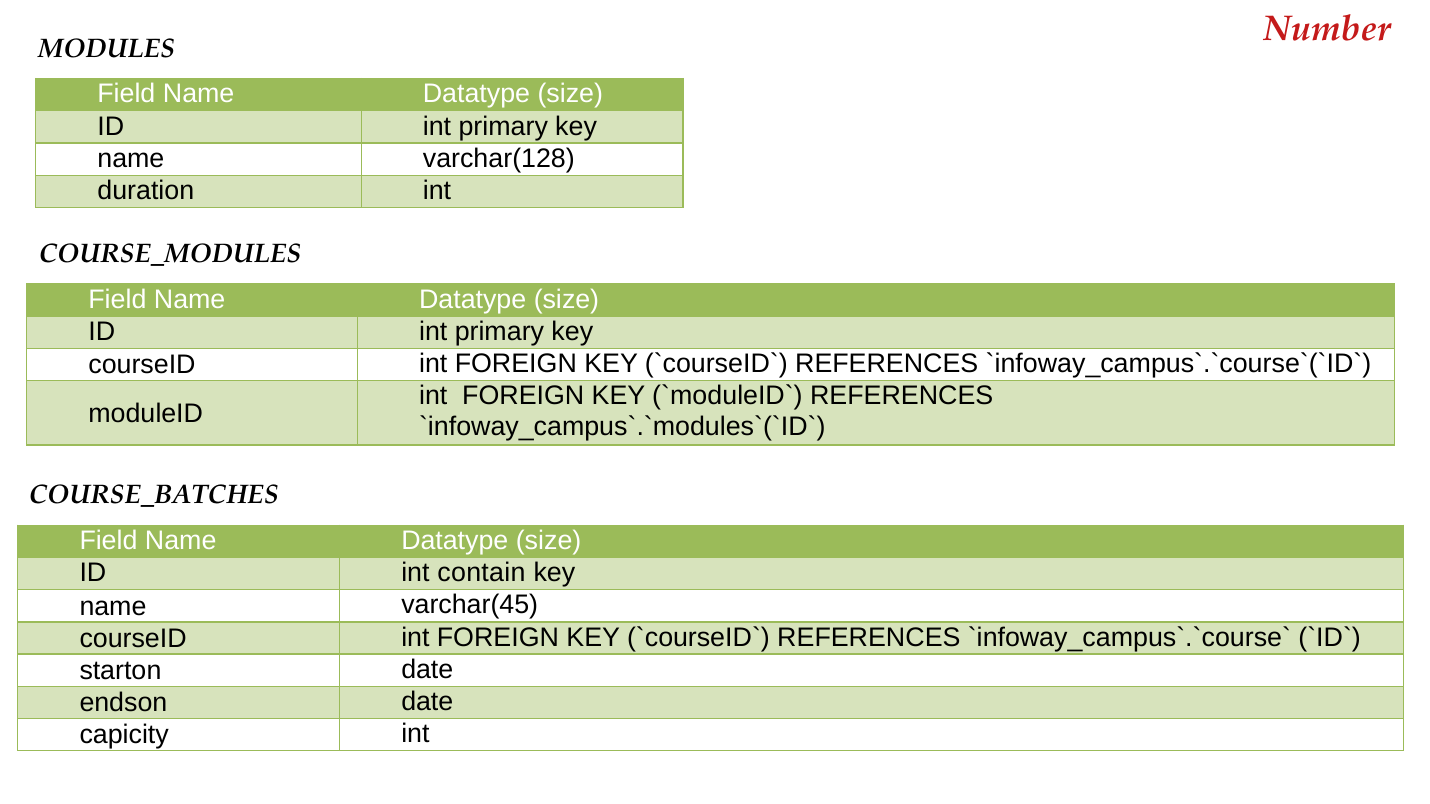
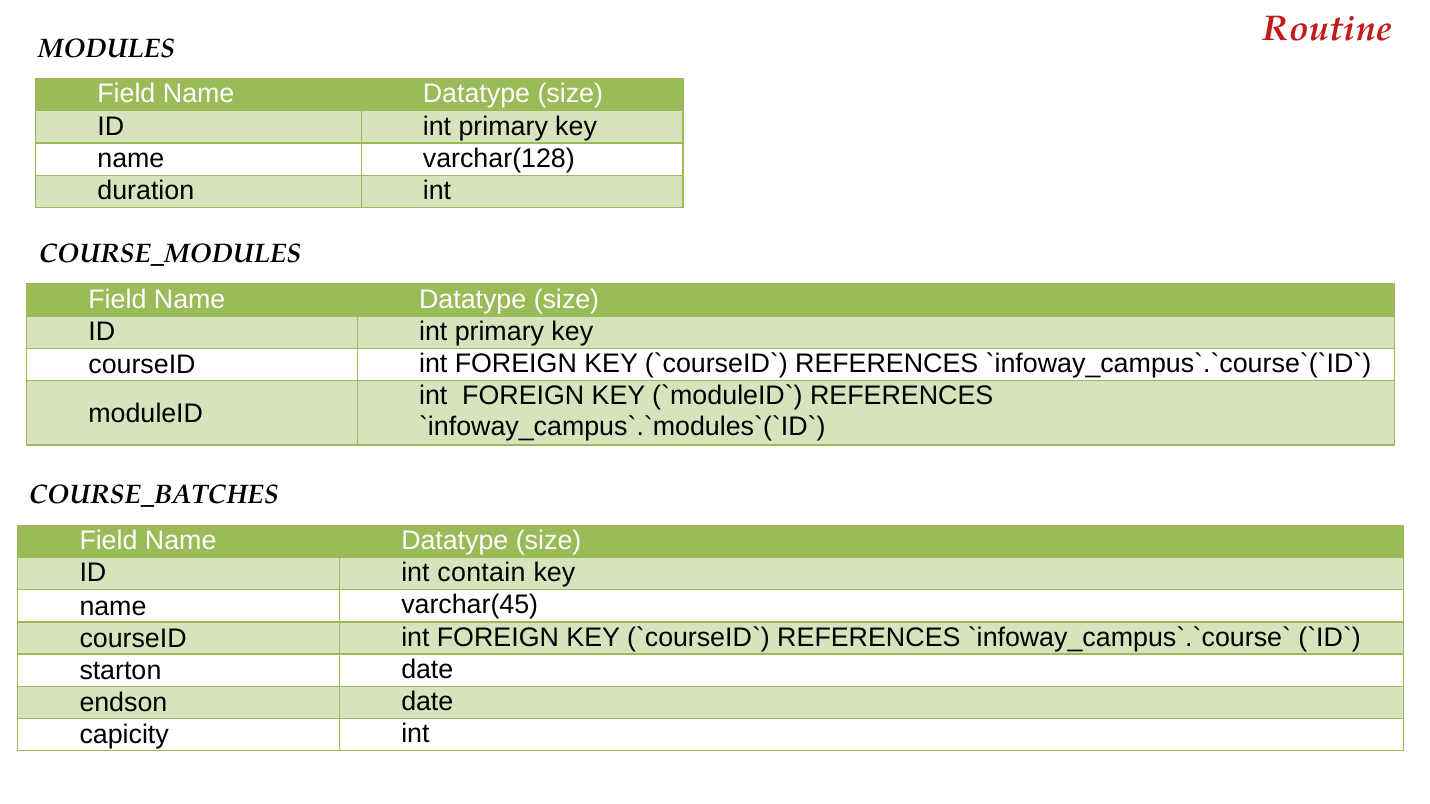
Number: Number -> Routine (1328, 29)
